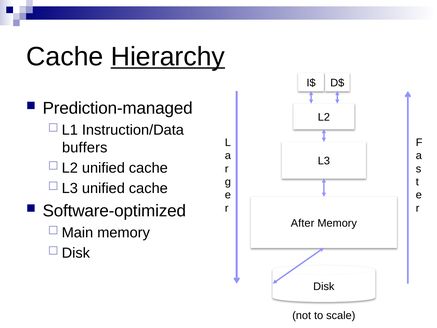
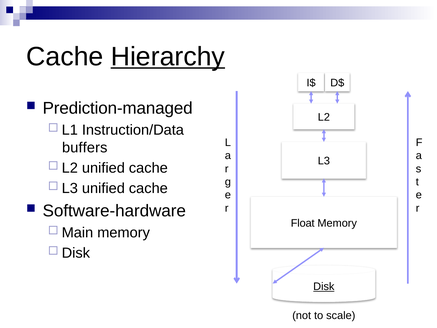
Software-optimized: Software-optimized -> Software-hardware (114, 211)
After: After -> Float (303, 223)
Disk underline: none -> present (324, 286)
